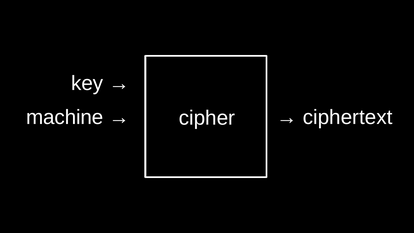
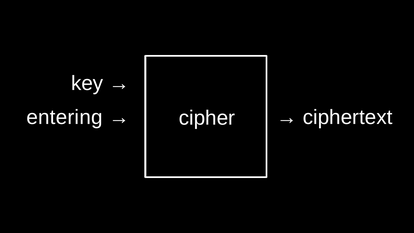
machine: machine -> entering (65, 117)
